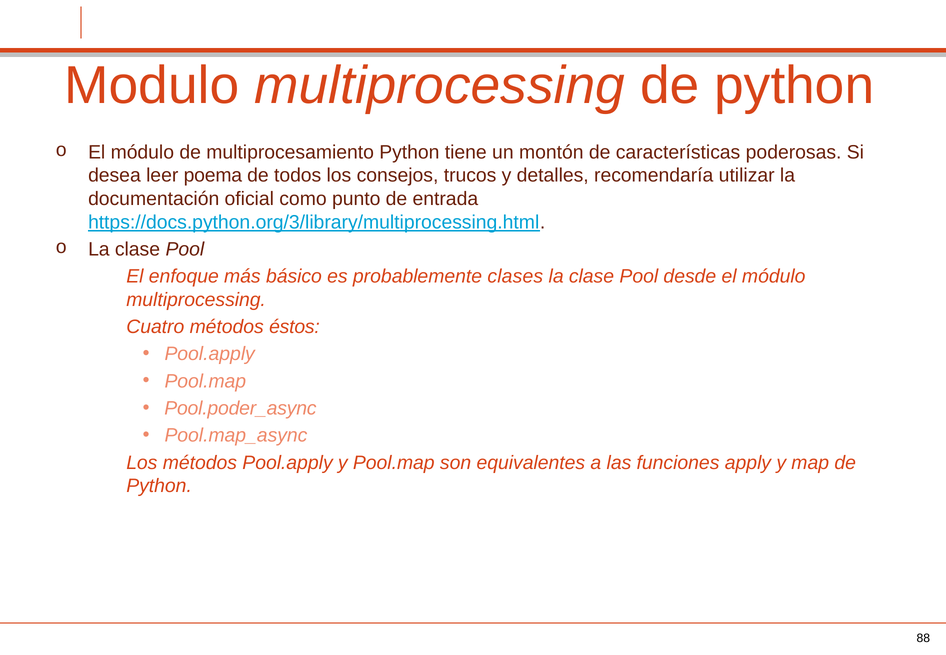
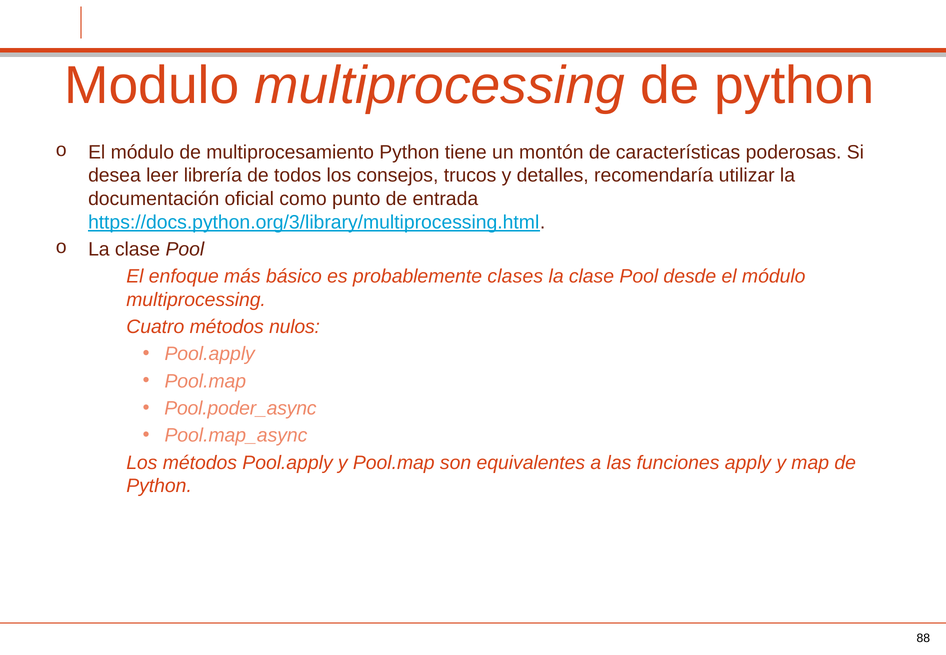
poema: poema -> librería (213, 176)
éstos: éstos -> nulos (295, 327)
